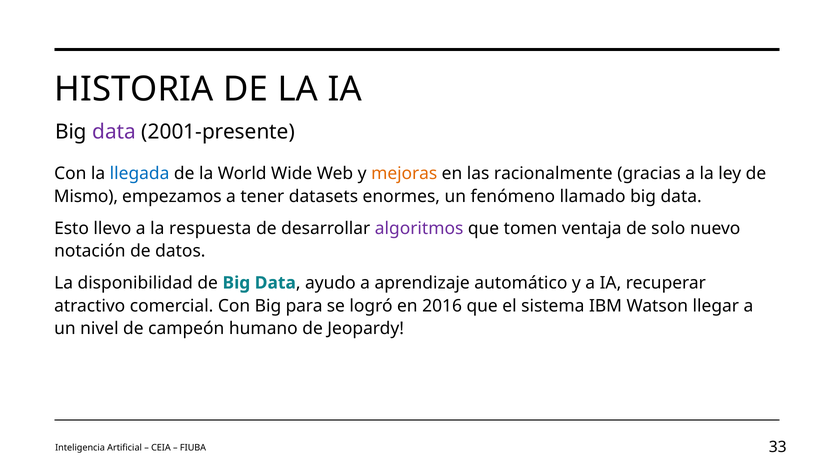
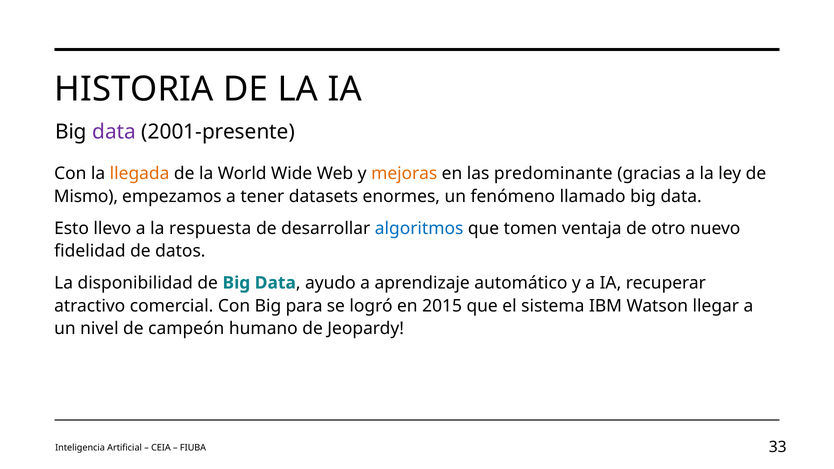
llegada colour: blue -> orange (140, 174)
racionalmente: racionalmente -> predominante (553, 174)
algoritmos colour: purple -> blue (419, 228)
solo: solo -> otro (668, 228)
notación: notación -> fidelidad (90, 251)
2016: 2016 -> 2015 (442, 306)
